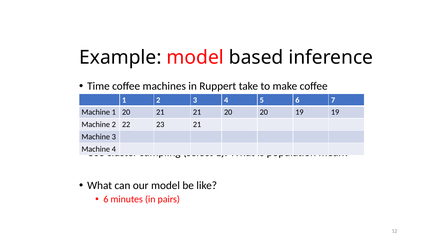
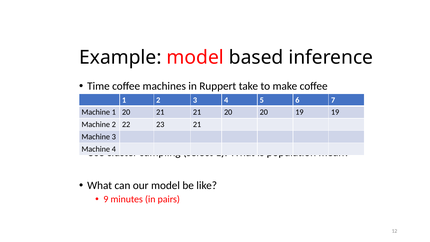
6: 6 -> 9 (106, 199)
